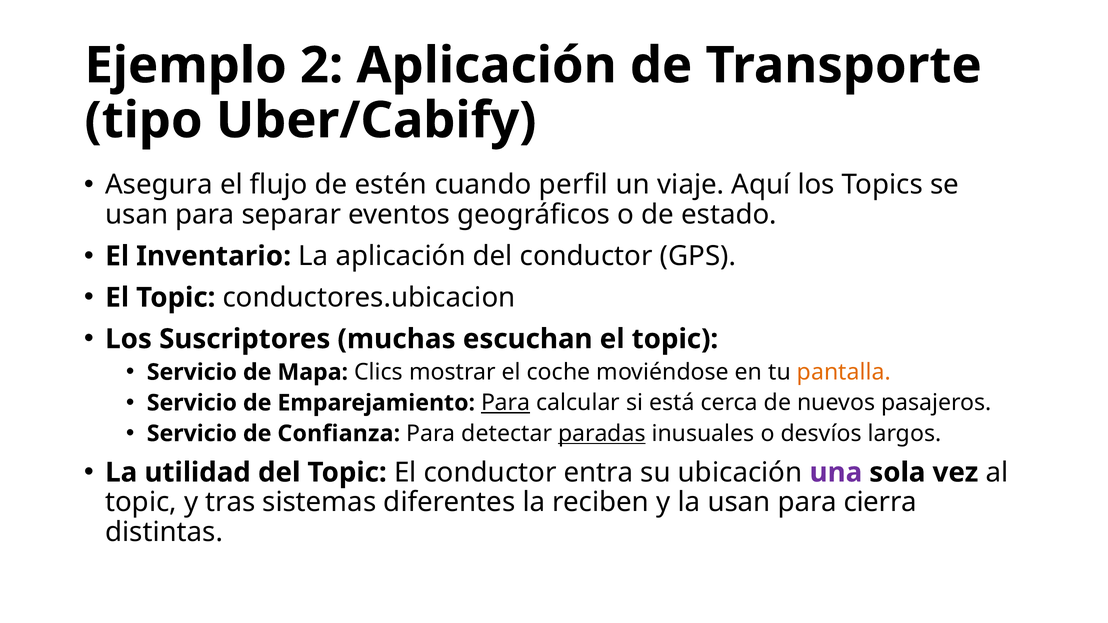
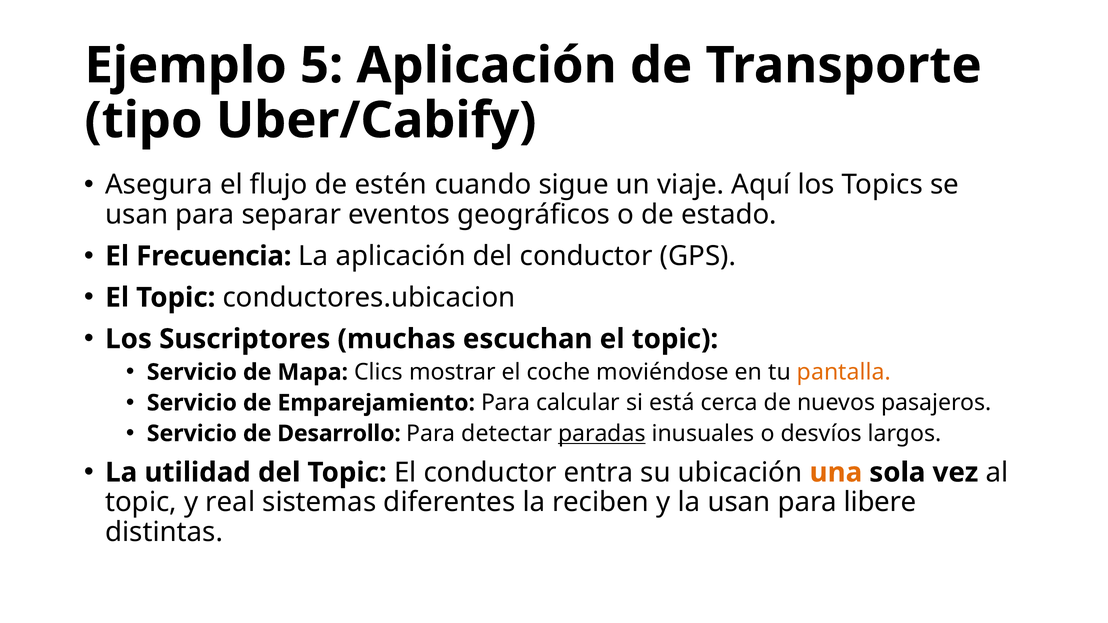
2: 2 -> 5 (322, 66)
perfil: perfil -> sigue (574, 185)
Inventario: Inventario -> Frecuencia (214, 256)
Para underline: present -> none (506, 403)
Confianza: Confianza -> Desarrollo (339, 434)
una colour: purple -> orange (836, 473)
tras: tras -> real (230, 503)
cierra: cierra -> libere (880, 503)
